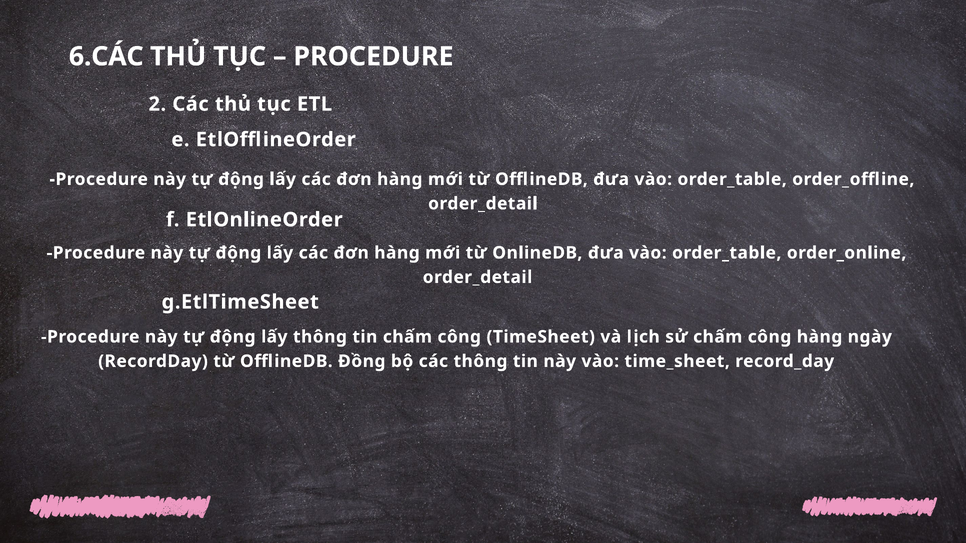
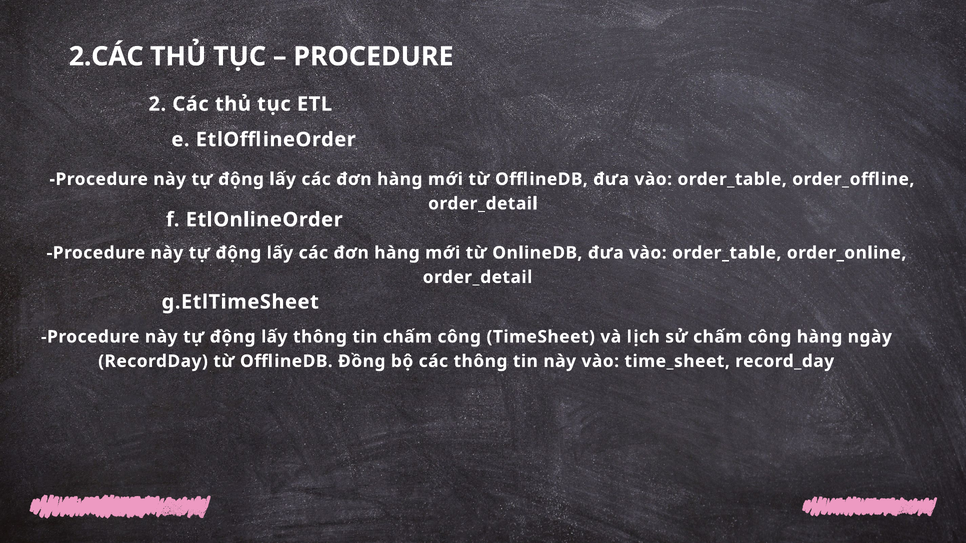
6.CÁC: 6.CÁC -> 2.CÁC (106, 57)
